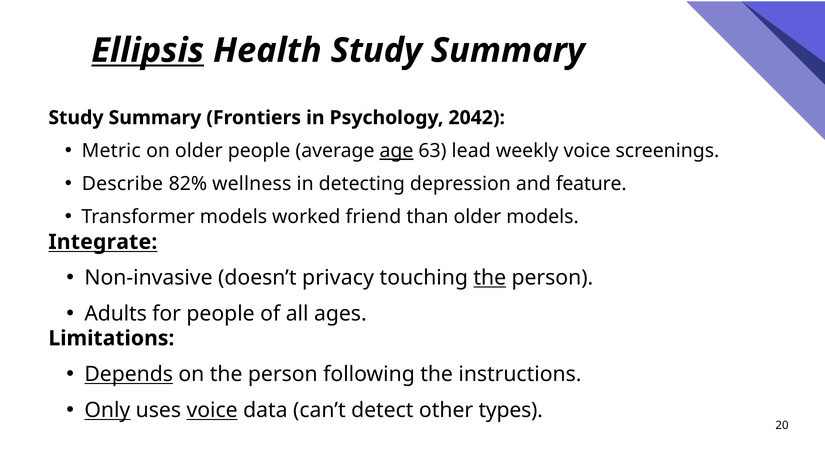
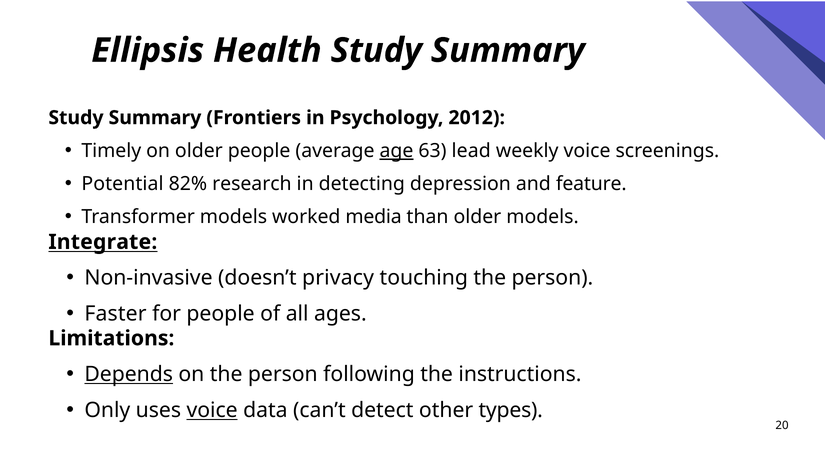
Ellipsis underline: present -> none (148, 51)
2042: 2042 -> 2012 (477, 118)
Metric: Metric -> Timely (111, 151)
Describe: Describe -> Potential (123, 184)
wellness: wellness -> research (252, 184)
friend: friend -> media (374, 217)
the underline: present -> none (490, 278)
Adults: Adults -> Faster (115, 314)
Only underline: present -> none (107, 410)
